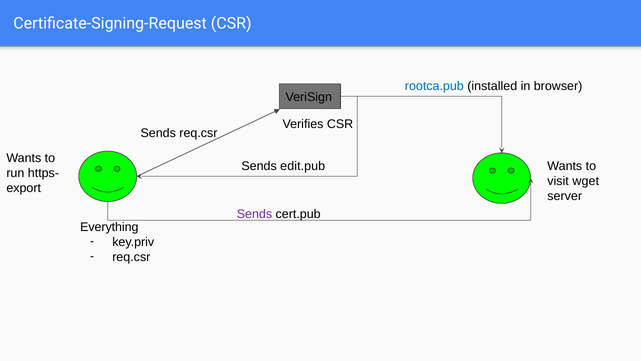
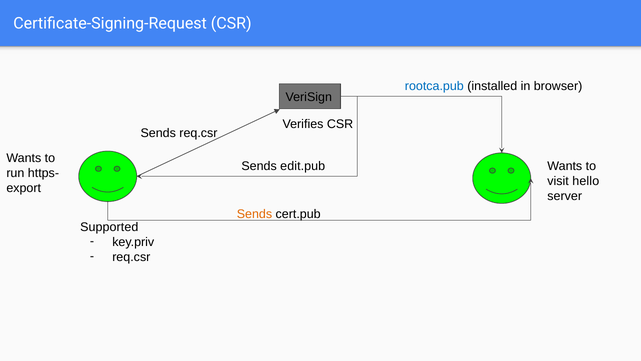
wget: wget -> hello (586, 181)
Sends colour: purple -> orange (254, 214)
Everything: Everything -> Supported (109, 227)
